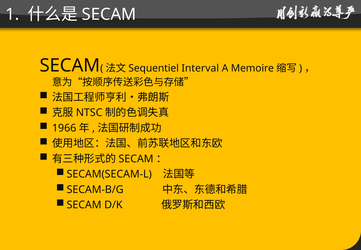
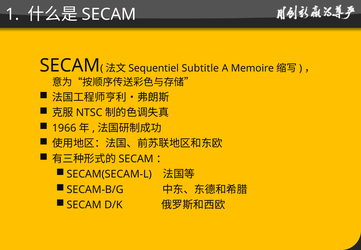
Interval: Interval -> Subtitle (200, 68)
